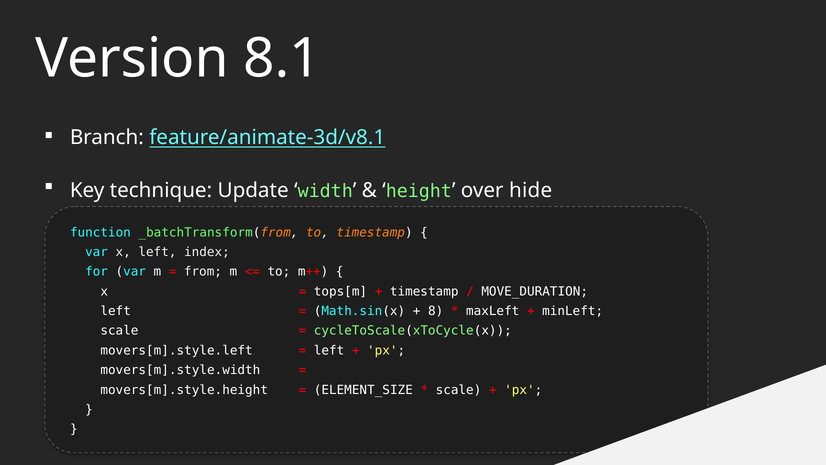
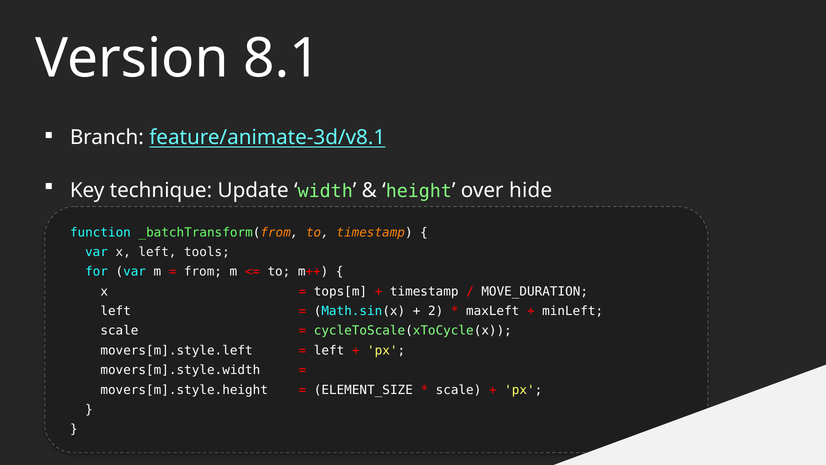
index: index -> tools (207, 252)
8: 8 -> 2 (436, 311)
